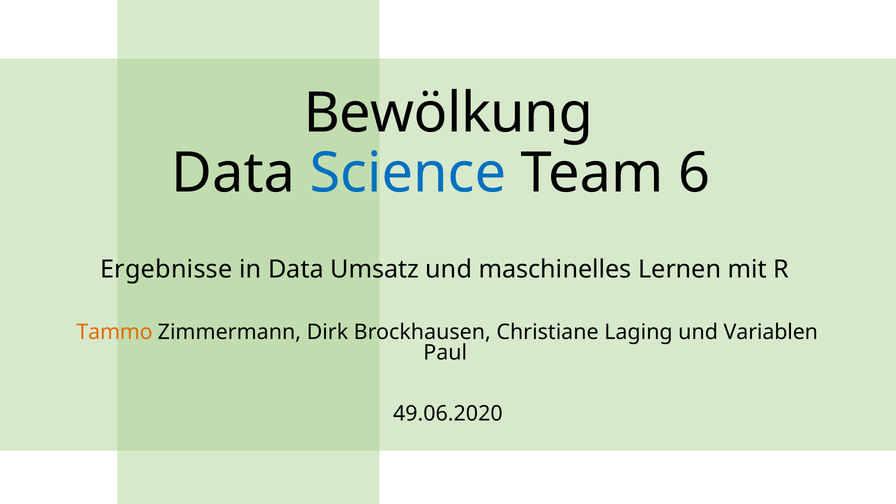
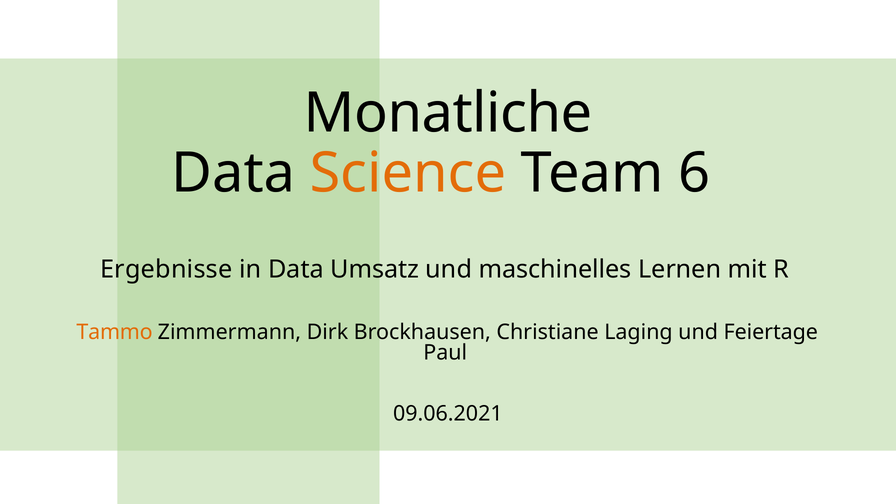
Bewölkung: Bewölkung -> Monatliche (448, 113)
Science colour: blue -> orange (408, 174)
Variablen: Variablen -> Feiertage (771, 332)
49.06.2020: 49.06.2020 -> 09.06.2021 (448, 414)
